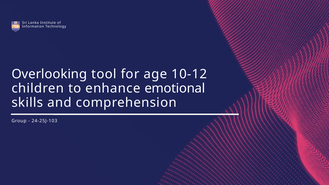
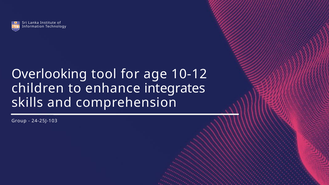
emotional: emotional -> integrates (175, 88)
